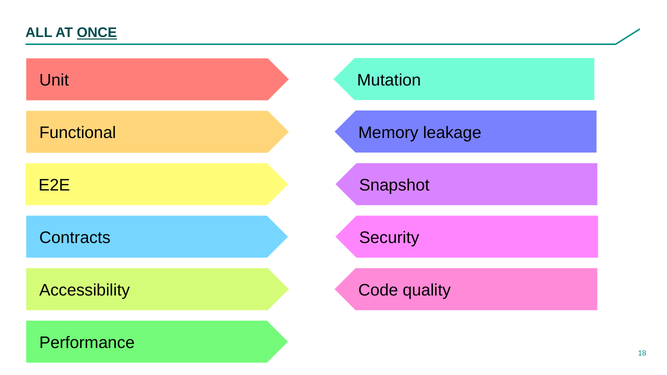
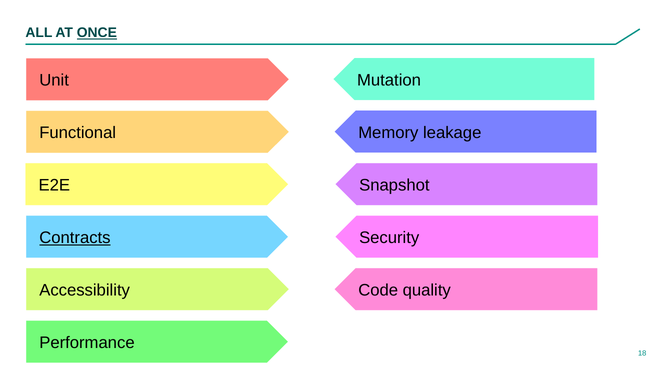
Contracts underline: none -> present (75, 238)
